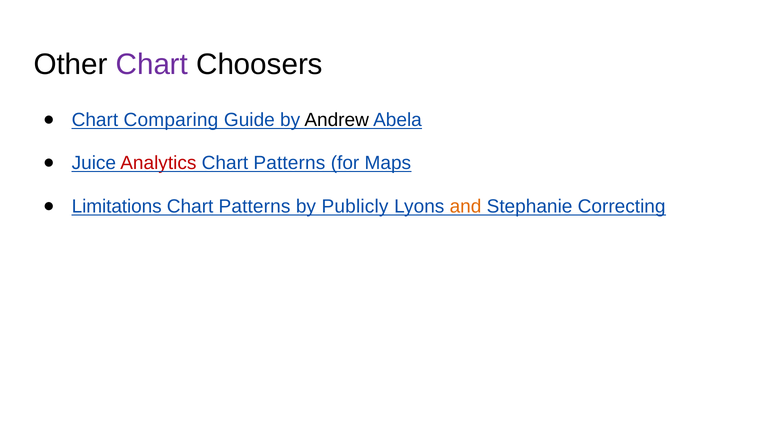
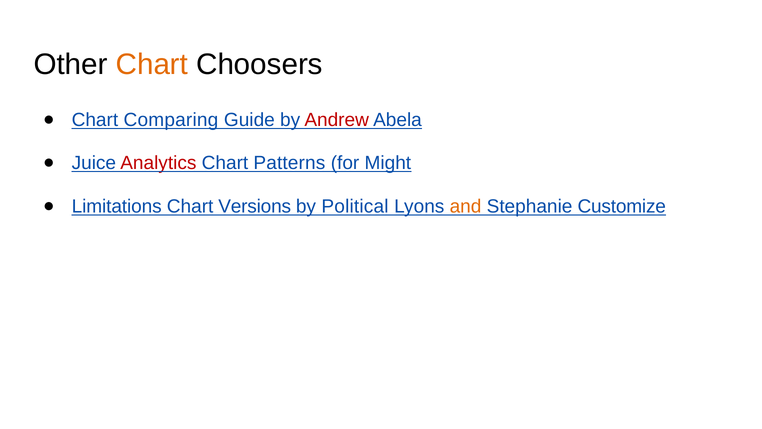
Chart colour: purple -> orange (152, 65)
Andrew colour: black -> red (337, 120)
Maps: Maps -> Might (388, 163)
Patterns: Patterns -> Versions (255, 206)
Publicly: Publicly -> Political (355, 206)
Correcting: Correcting -> Customize (622, 206)
